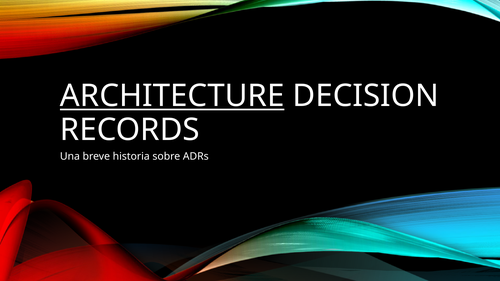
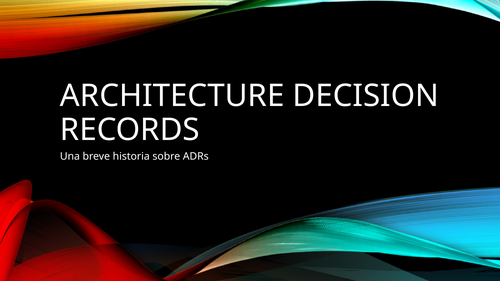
ARCHITECTURE underline: present -> none (172, 96)
